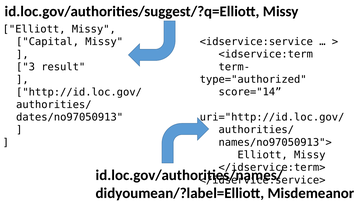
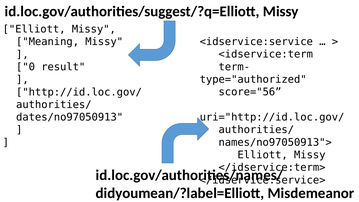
Capital: Capital -> Meaning (48, 42)
3: 3 -> 0 (26, 67)
score="14: score="14 -> score="56 (250, 92)
